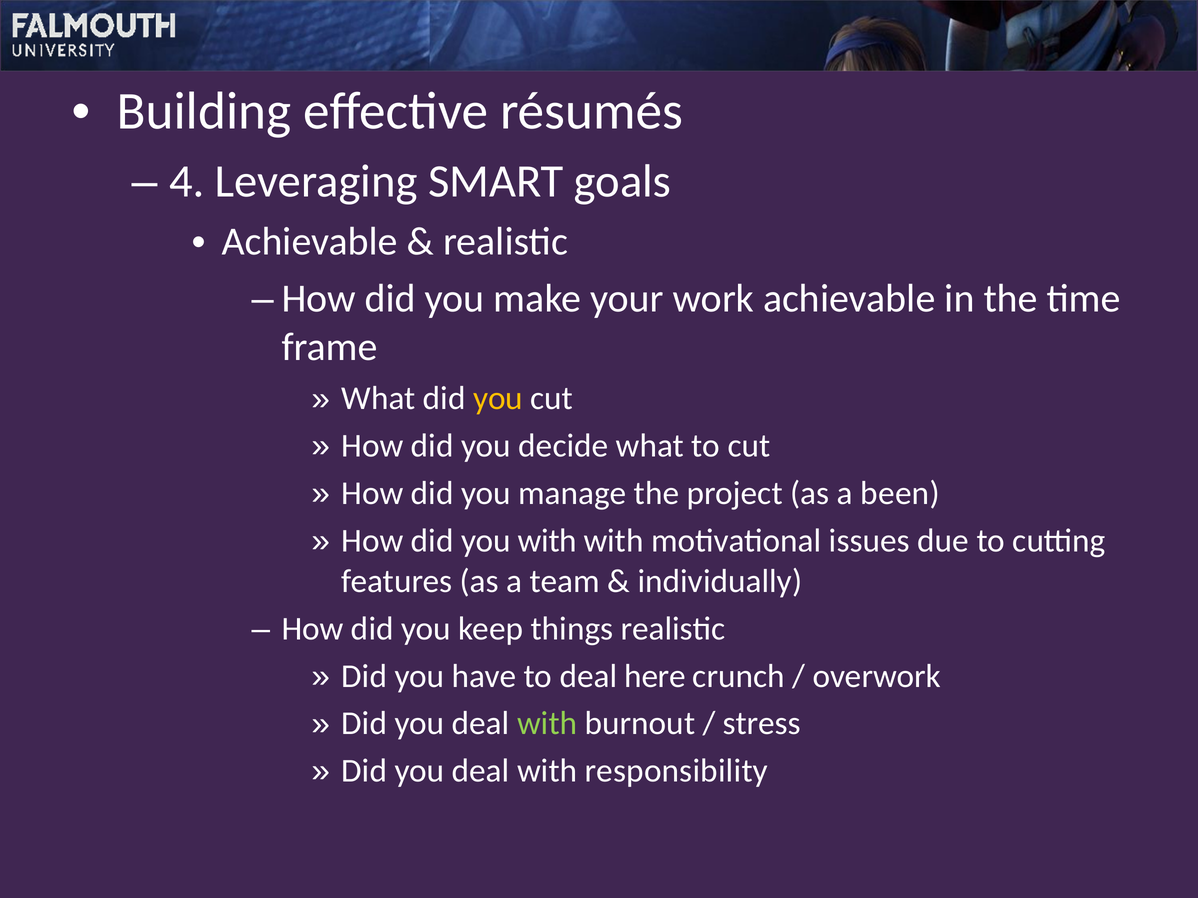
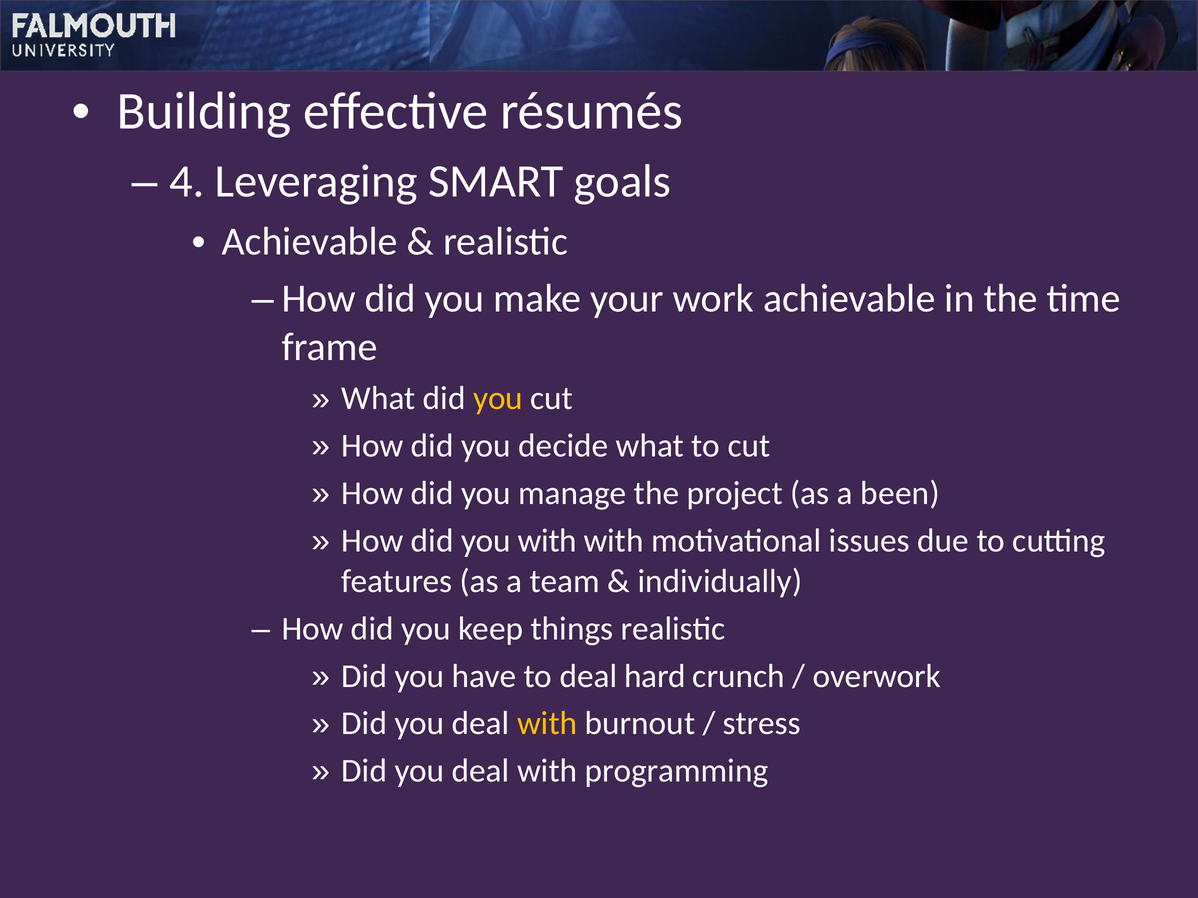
here: here -> hard (655, 676)
with colour: light green -> yellow (547, 724)
responsibility: responsibility -> programming (676, 771)
